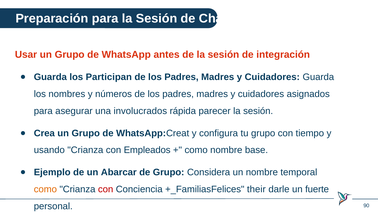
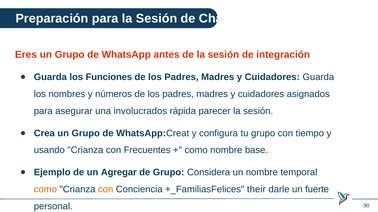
Usar: Usar -> Eres (26, 55)
Participan: Participan -> Funciones (109, 77)
Empleados: Empleados -> Frecuentes (147, 151)
Abarcar: Abarcar -> Agregar (119, 173)
con colour: red -> orange (106, 190)
